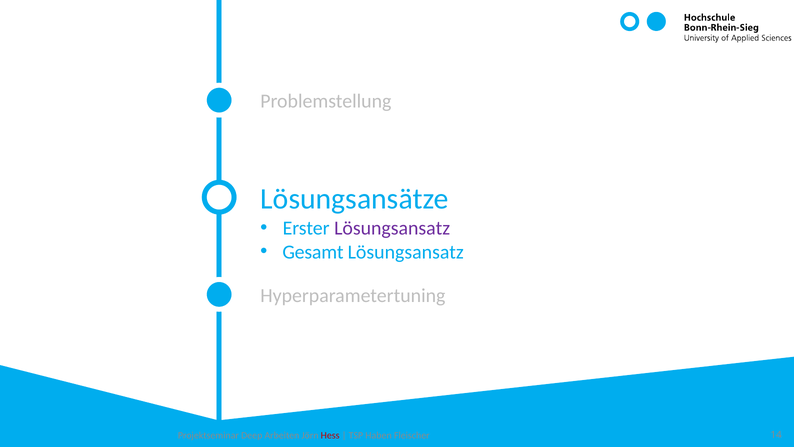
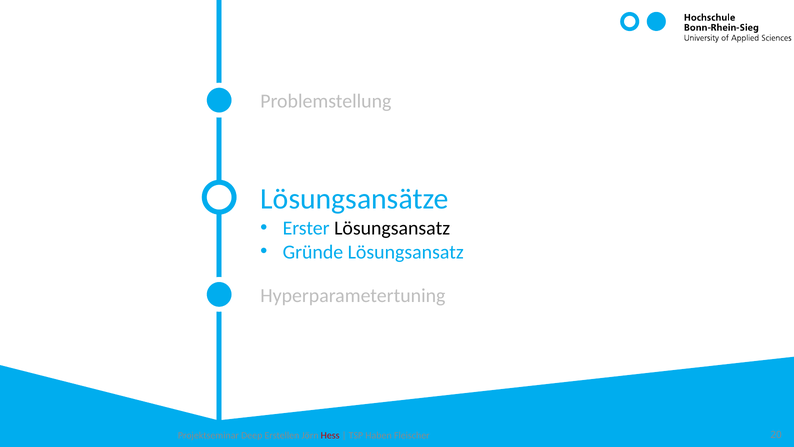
Lösungsansatz colour: purple -> black (392, 228)
Gesamt: Gesamt -> Gründe (313, 252)
Arbeiten: Arbeiten -> Erstellen (282, 435)
14: 14 -> 20 (776, 435)
